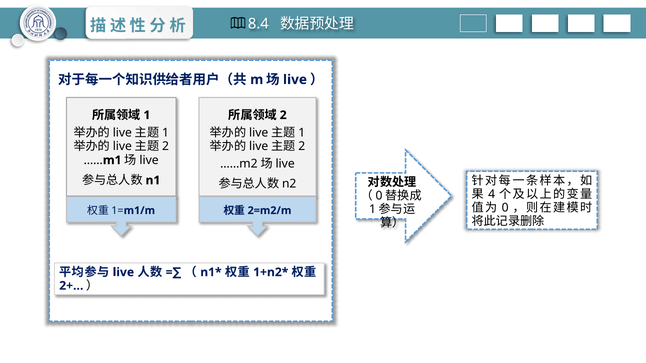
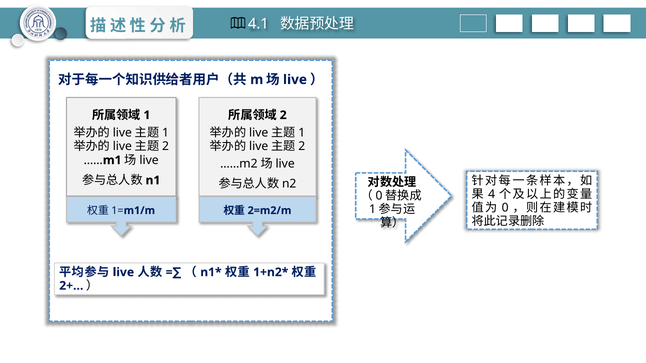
8.4: 8.4 -> 4.1 (258, 24)
